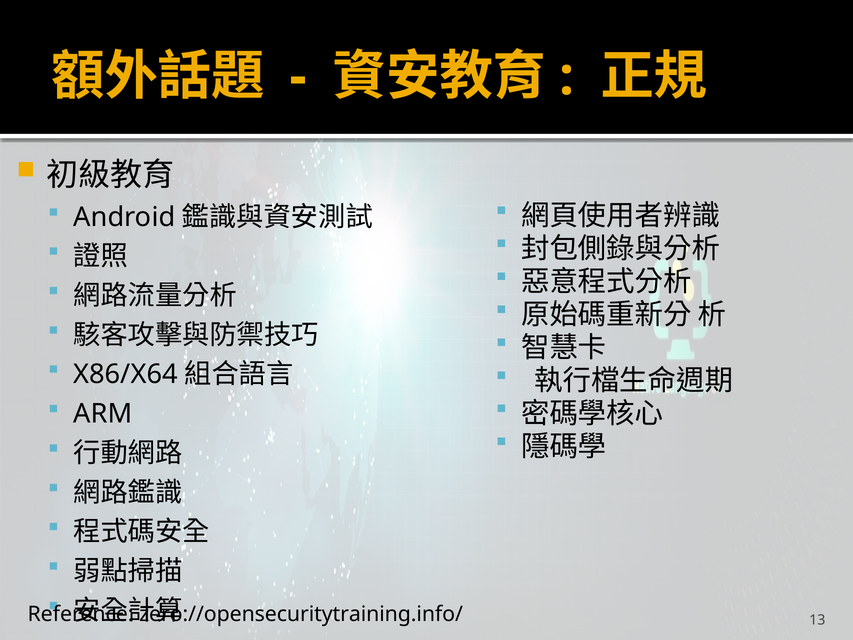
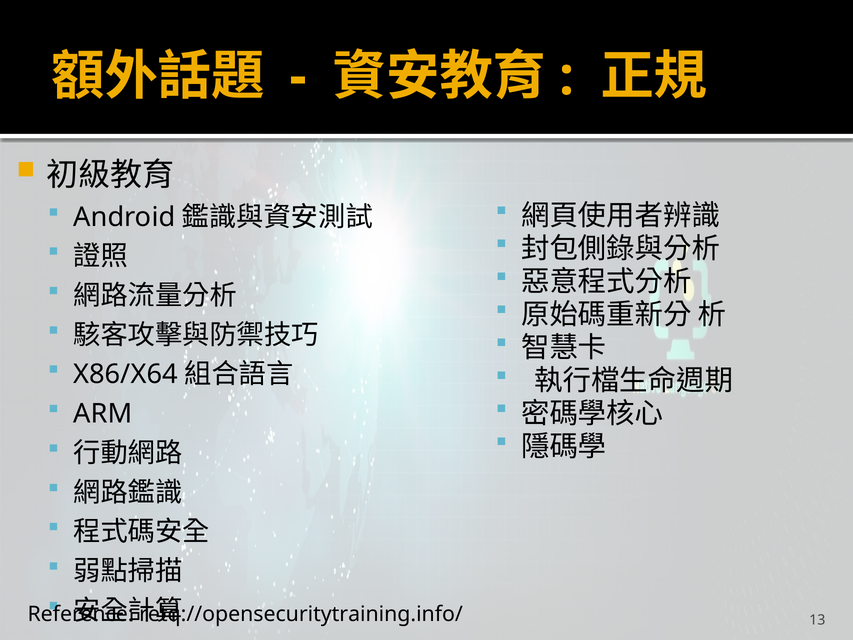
zero://opensecuritytraining.info/: zero://opensecuritytraining.info/ -> retq://opensecuritytraining.info/ (301, 614)
